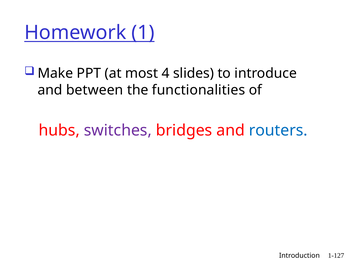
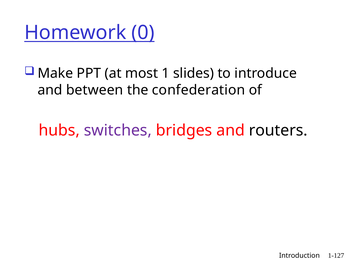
1: 1 -> 0 (143, 33)
4: 4 -> 1 (166, 73)
functionalities: functionalities -> confederation (199, 90)
routers colour: blue -> black (278, 130)
